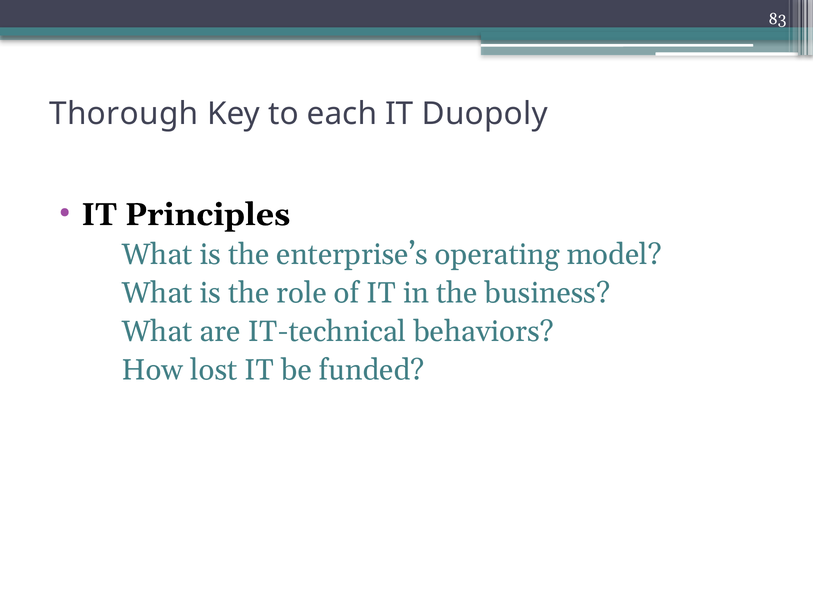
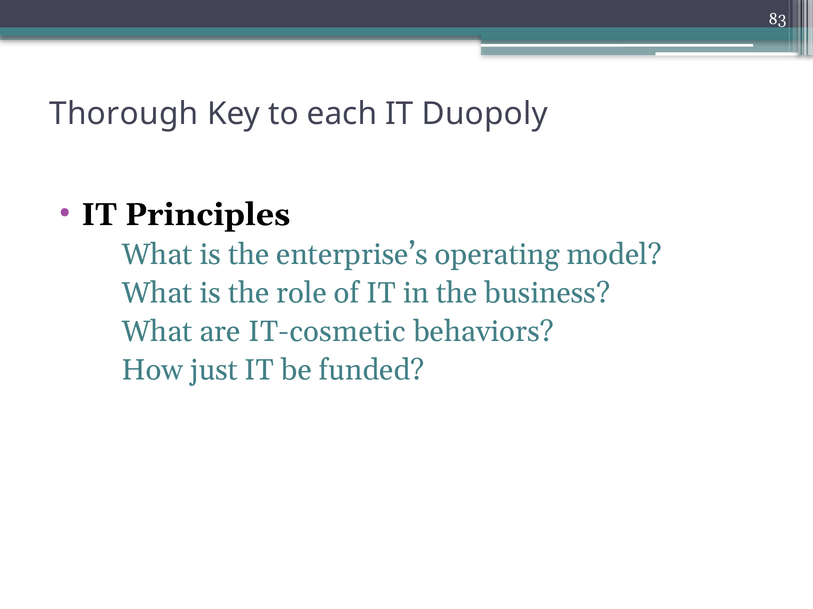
IT-technical: IT-technical -> IT-cosmetic (327, 332)
lost: lost -> just (214, 371)
